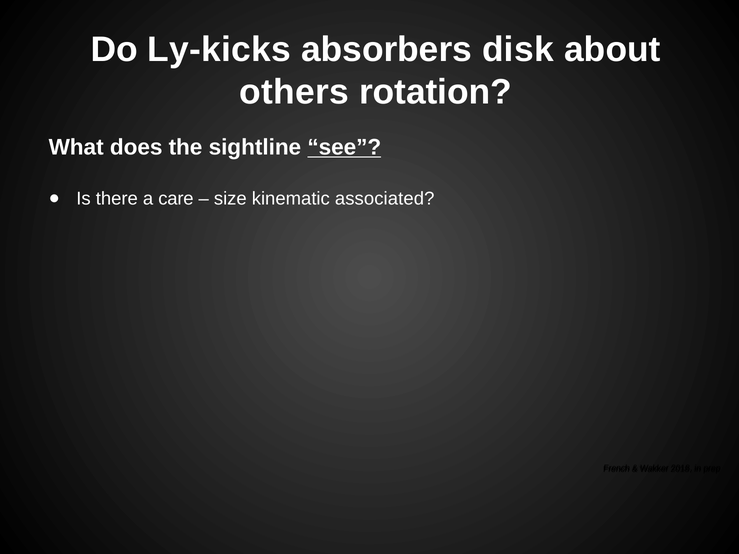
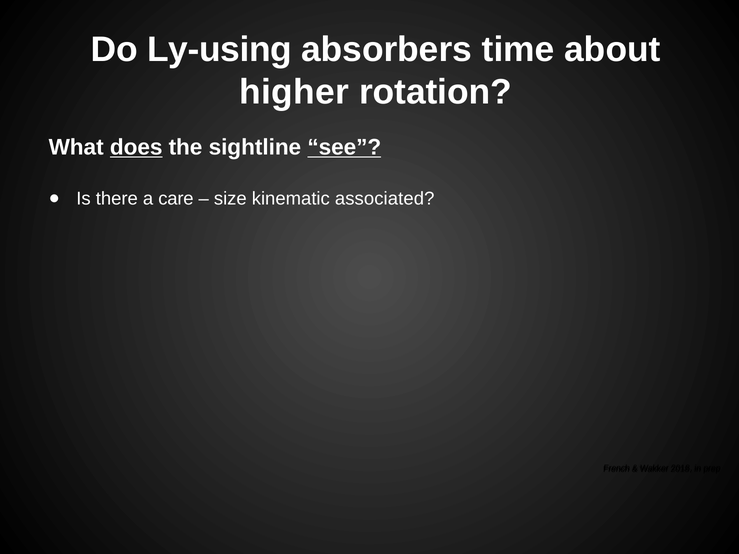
Ly-kicks: Ly-kicks -> Ly-using (220, 50)
disk: disk -> time (518, 50)
others: others -> higher (294, 92)
does underline: none -> present (136, 147)
